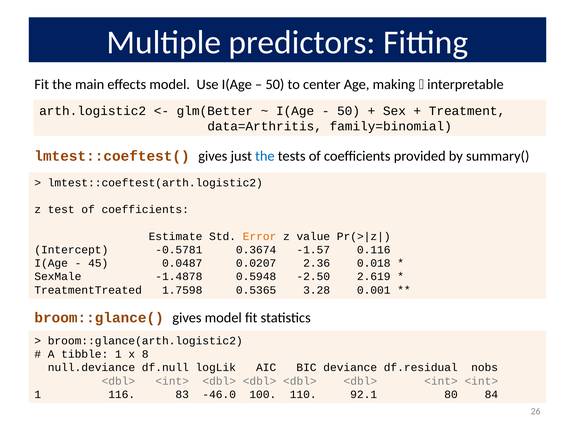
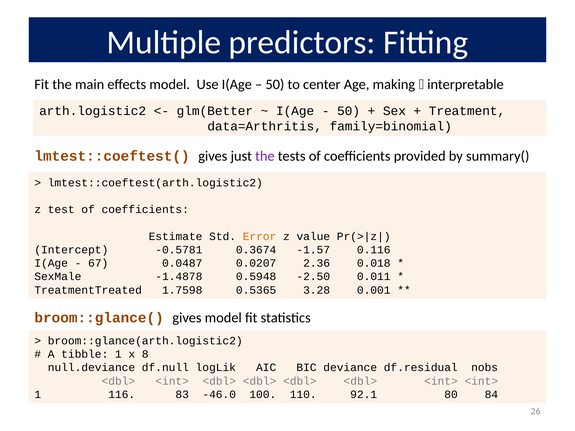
the colour: blue -> purple (265, 156)
45: 45 -> 67 (98, 263)
2.619: 2.619 -> 0.011 (374, 277)
